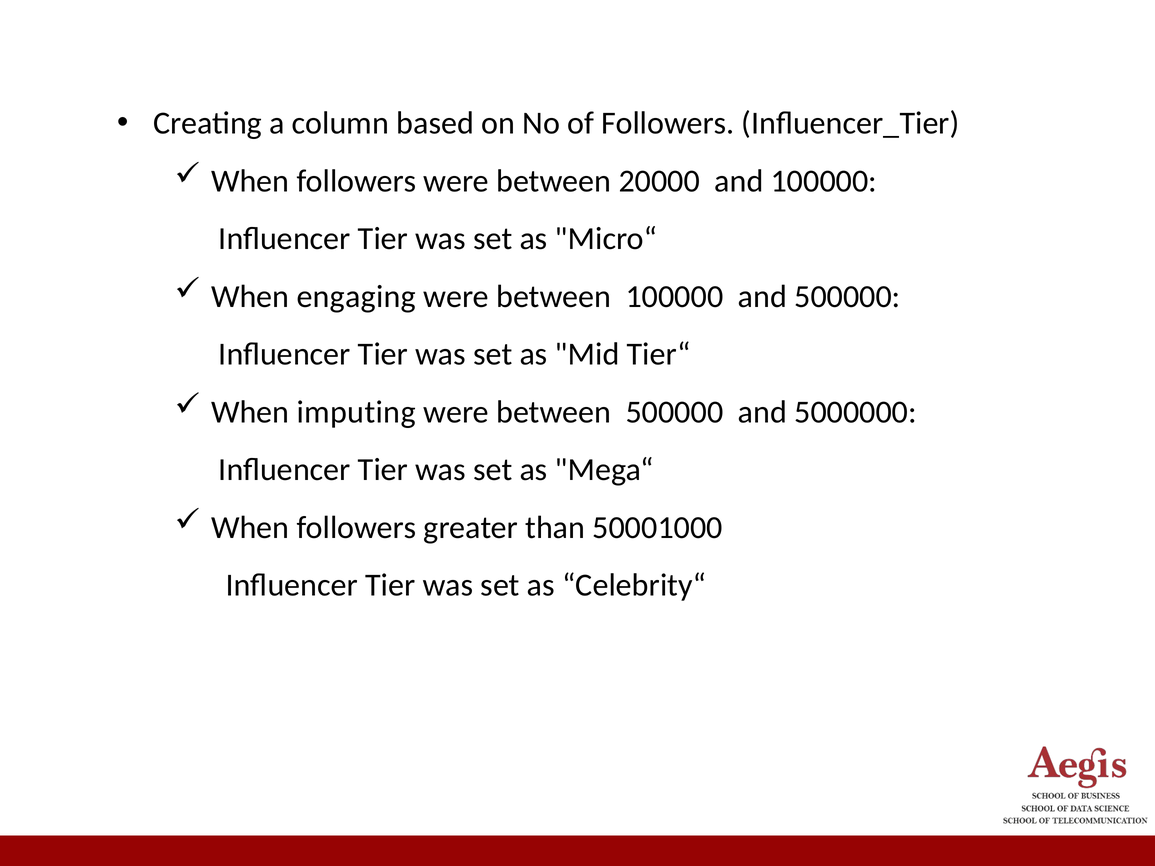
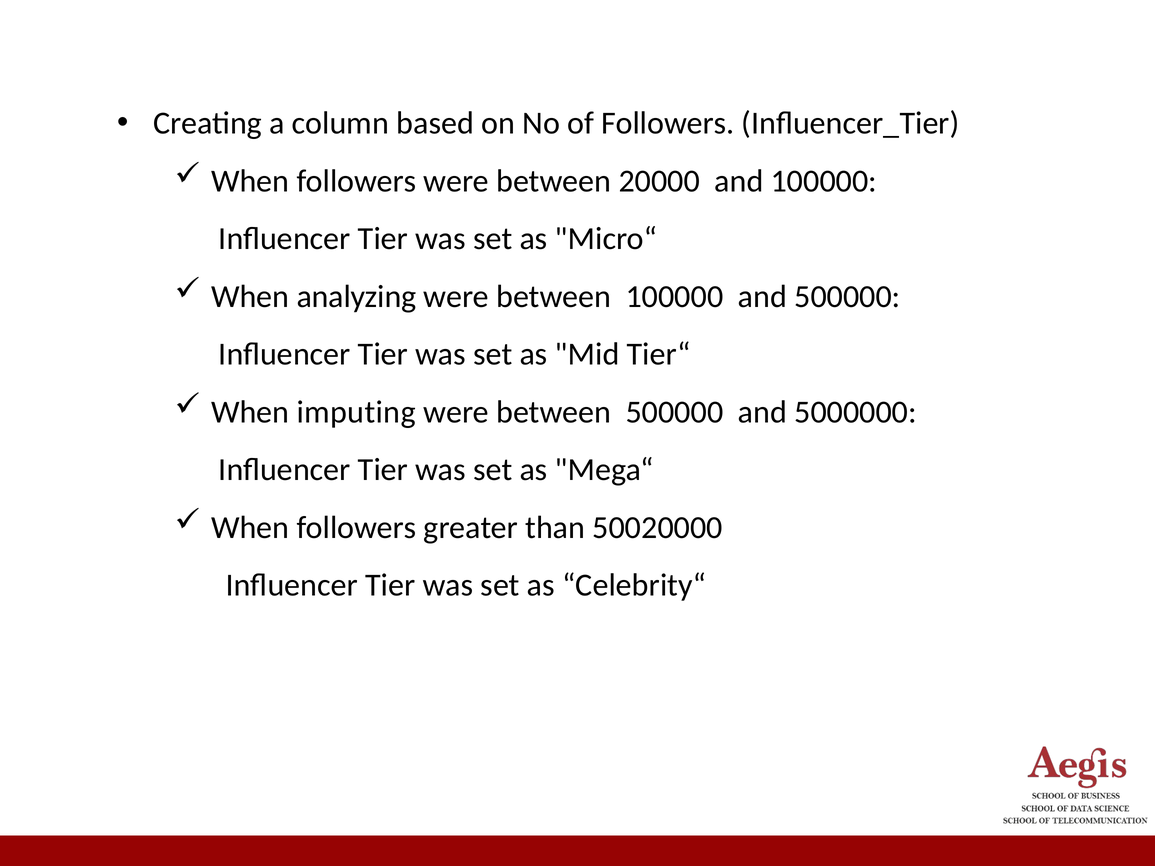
engaging: engaging -> analyzing (356, 297)
50001000: 50001000 -> 50020000 (658, 528)
